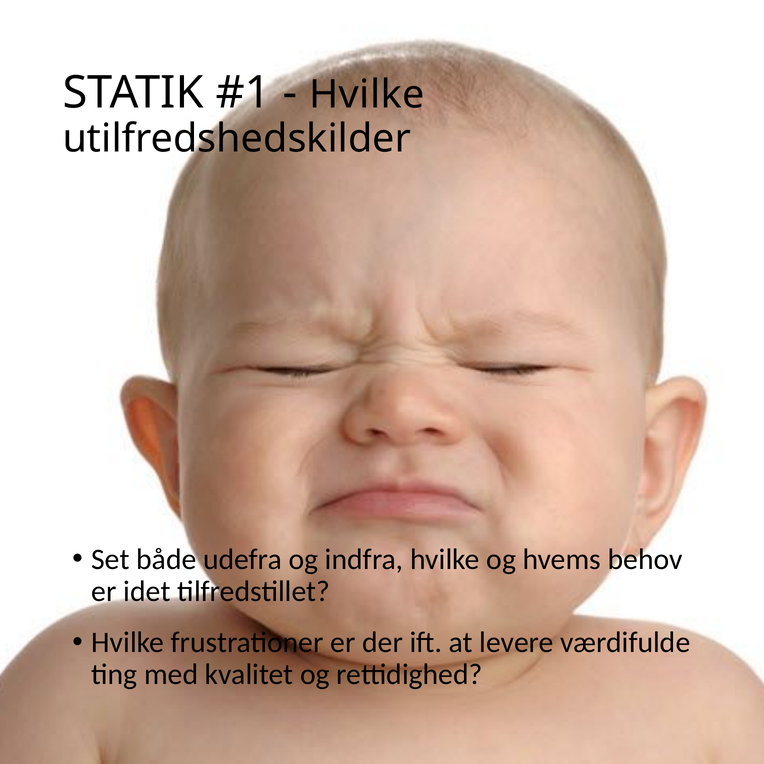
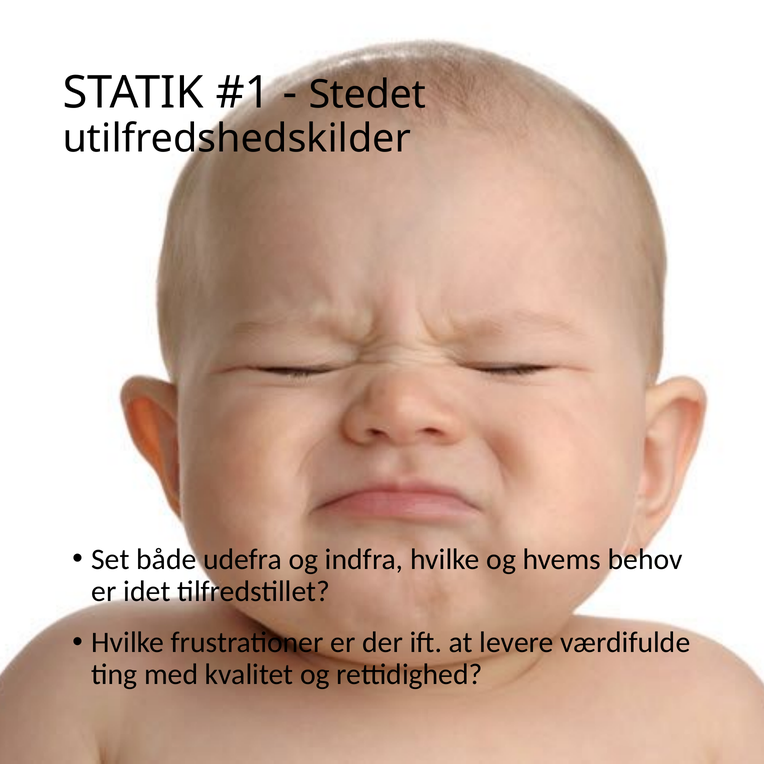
Hvilke: Hvilke -> Stedet (367, 95)
